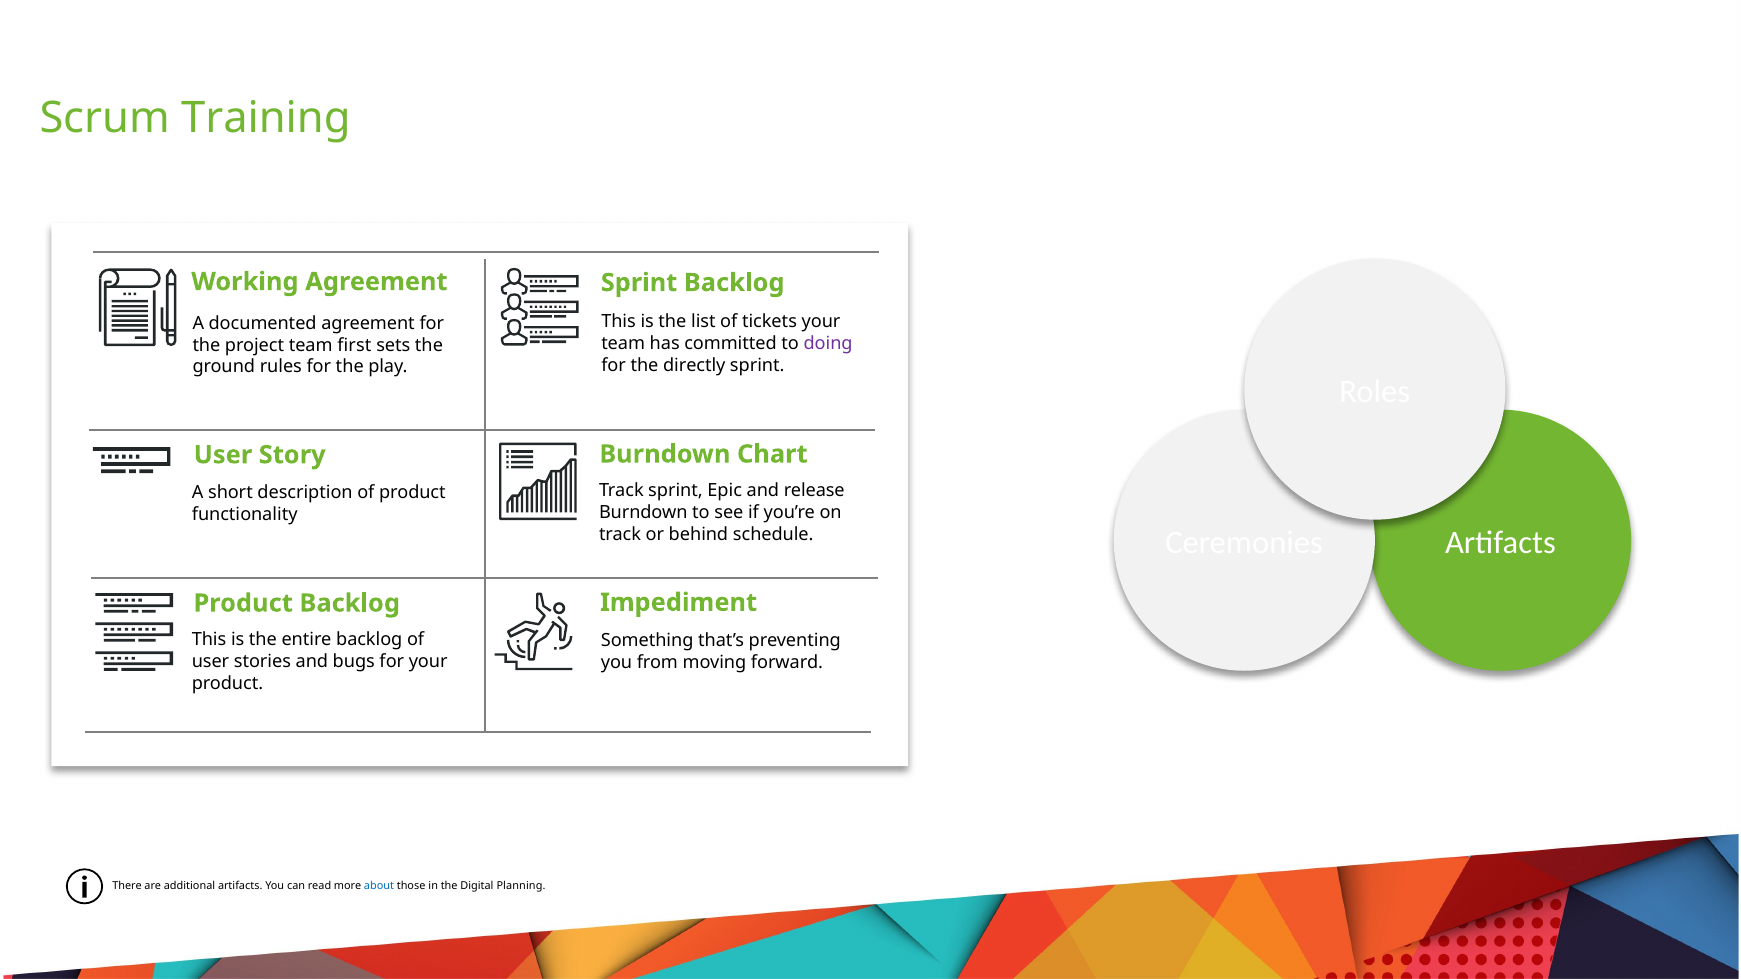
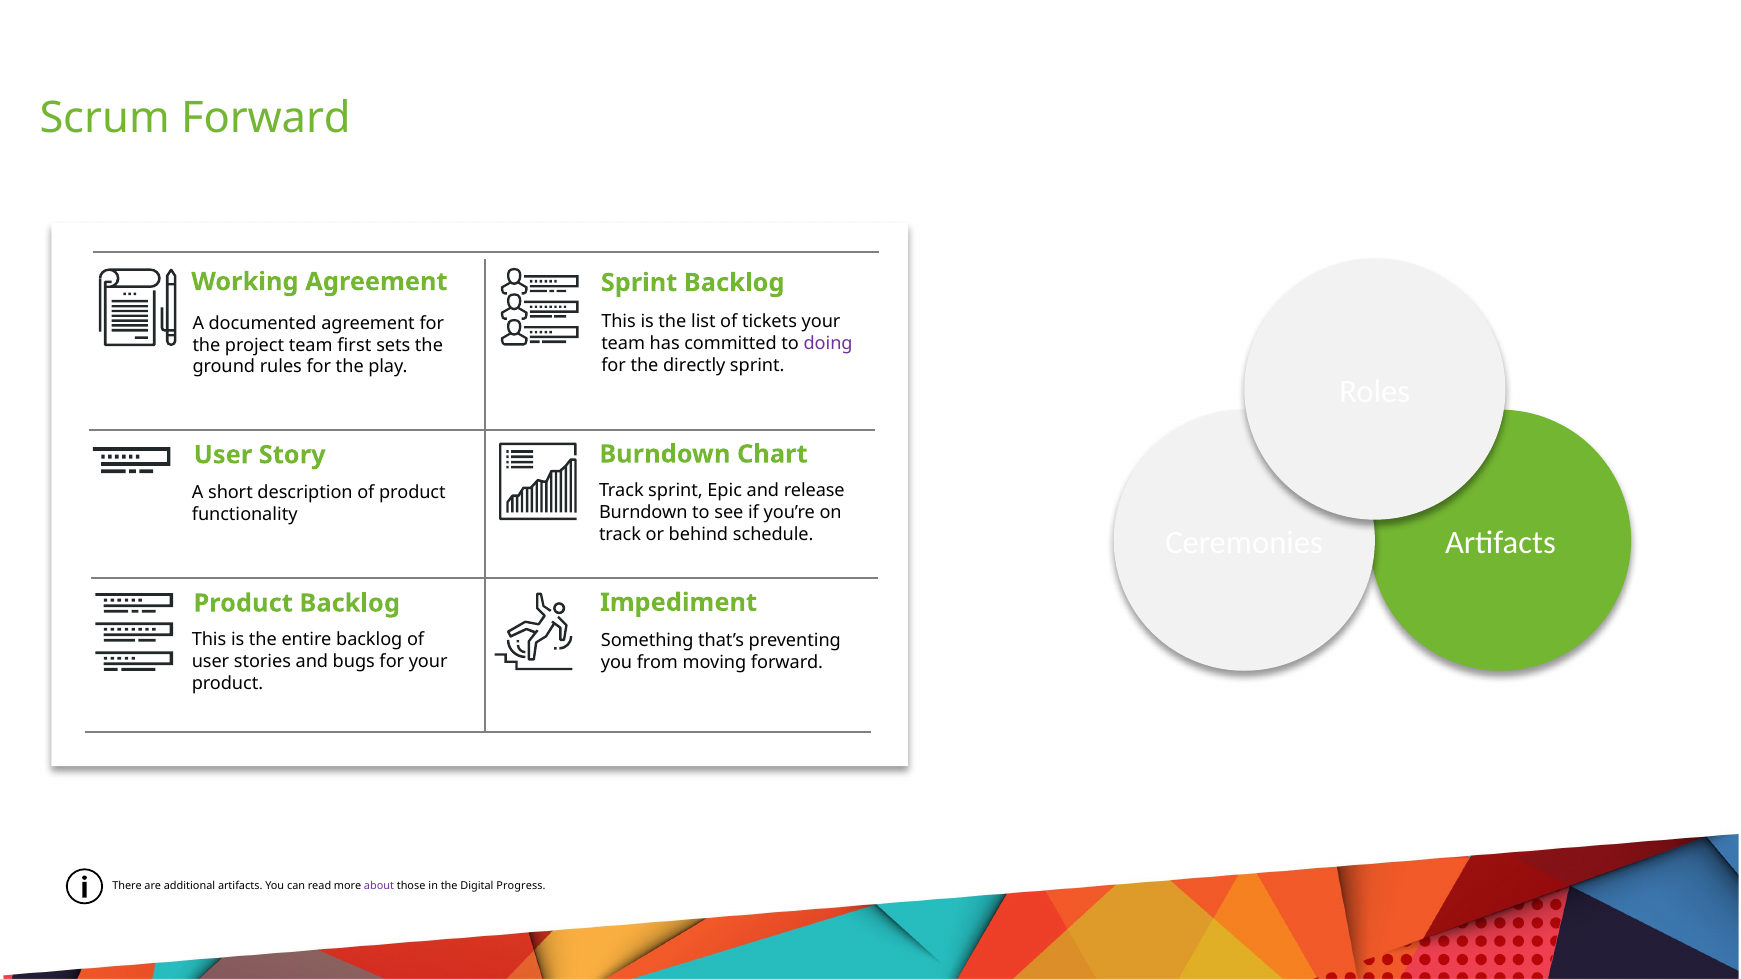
Scrum Training: Training -> Forward (266, 119)
about colour: blue -> purple (379, 886)
Planning: Planning -> Progress (521, 886)
